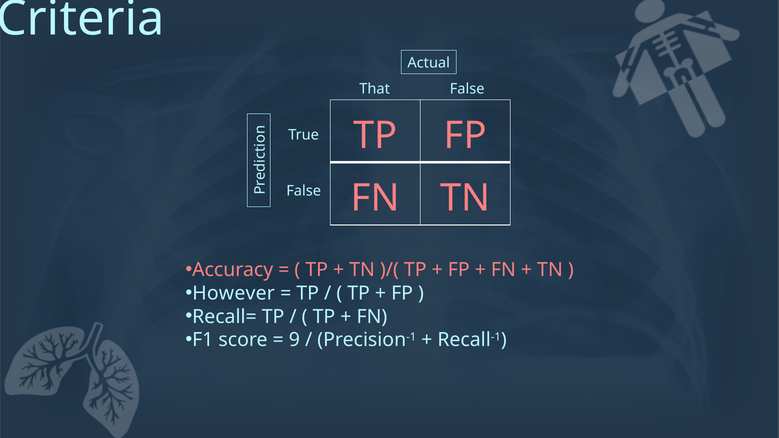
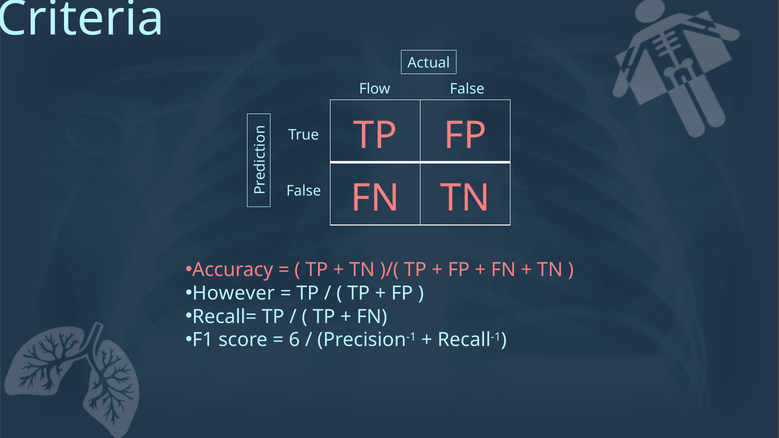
That: That -> Flow (375, 89)
9: 9 -> 6 (294, 340)
